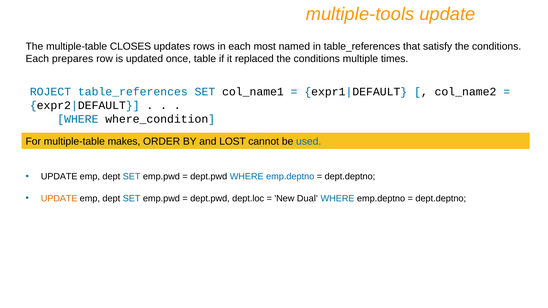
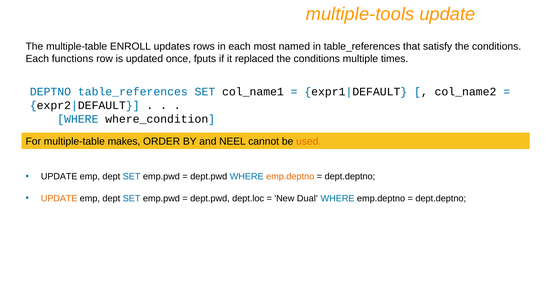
CLOSES: CLOSES -> ENROLL (130, 47)
prepares: prepares -> functions (73, 59)
table: table -> fputs (205, 59)
ROJECT: ROJECT -> DEPTNO (50, 92)
LOST: LOST -> NEEL (233, 142)
used colour: blue -> orange (309, 142)
emp.deptno colour: blue -> orange (290, 177)
